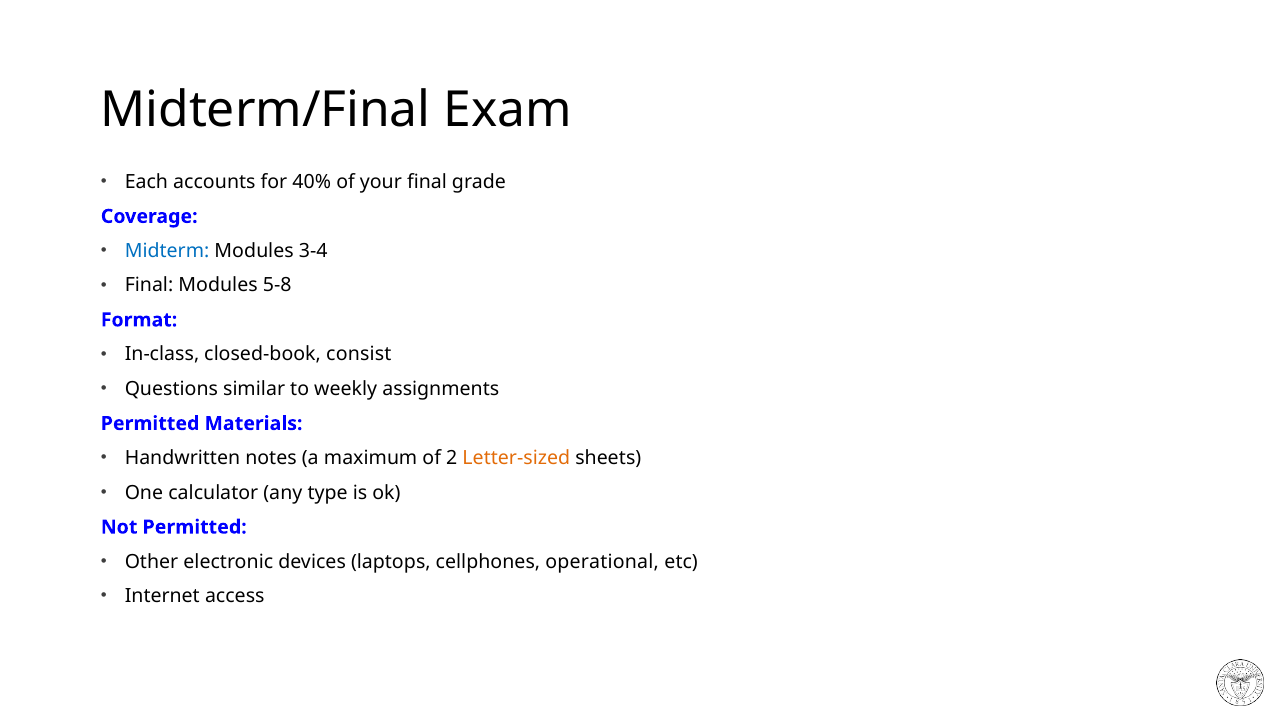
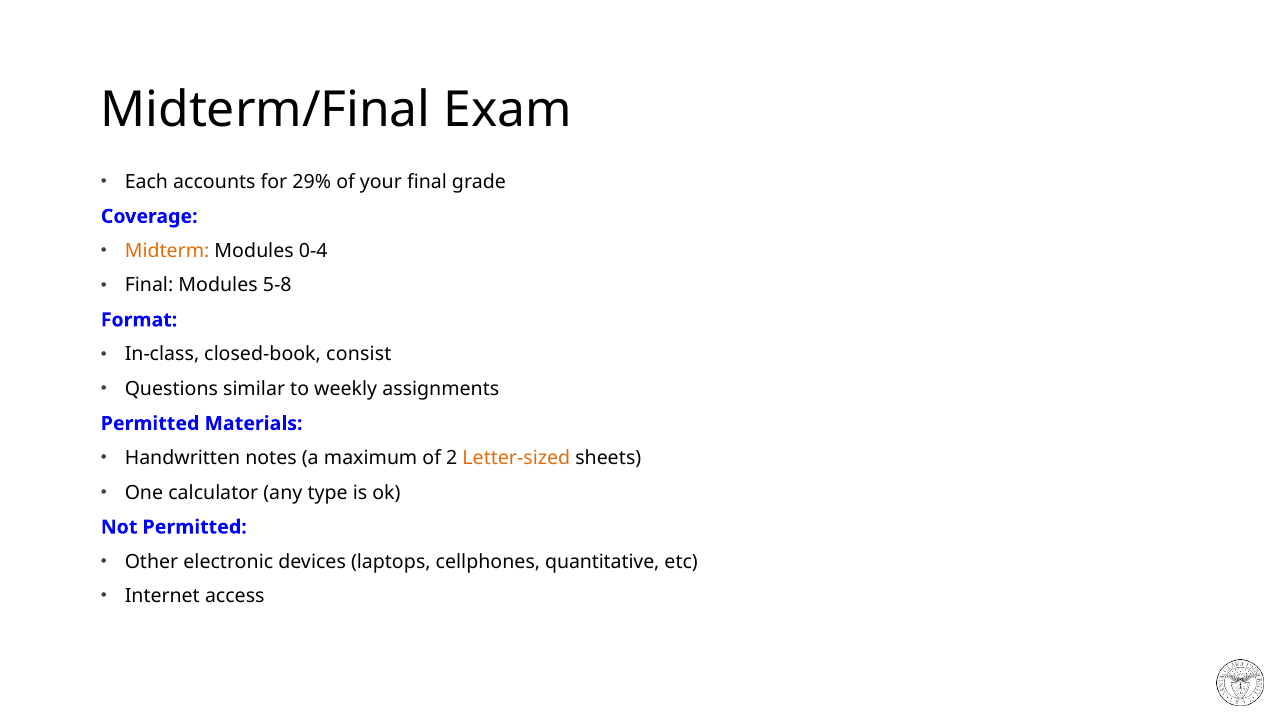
40%: 40% -> 29% (312, 182)
Midterm colour: blue -> orange (167, 251)
3-4: 3-4 -> 0-4 (313, 251)
operational: operational -> quantitative (602, 562)
